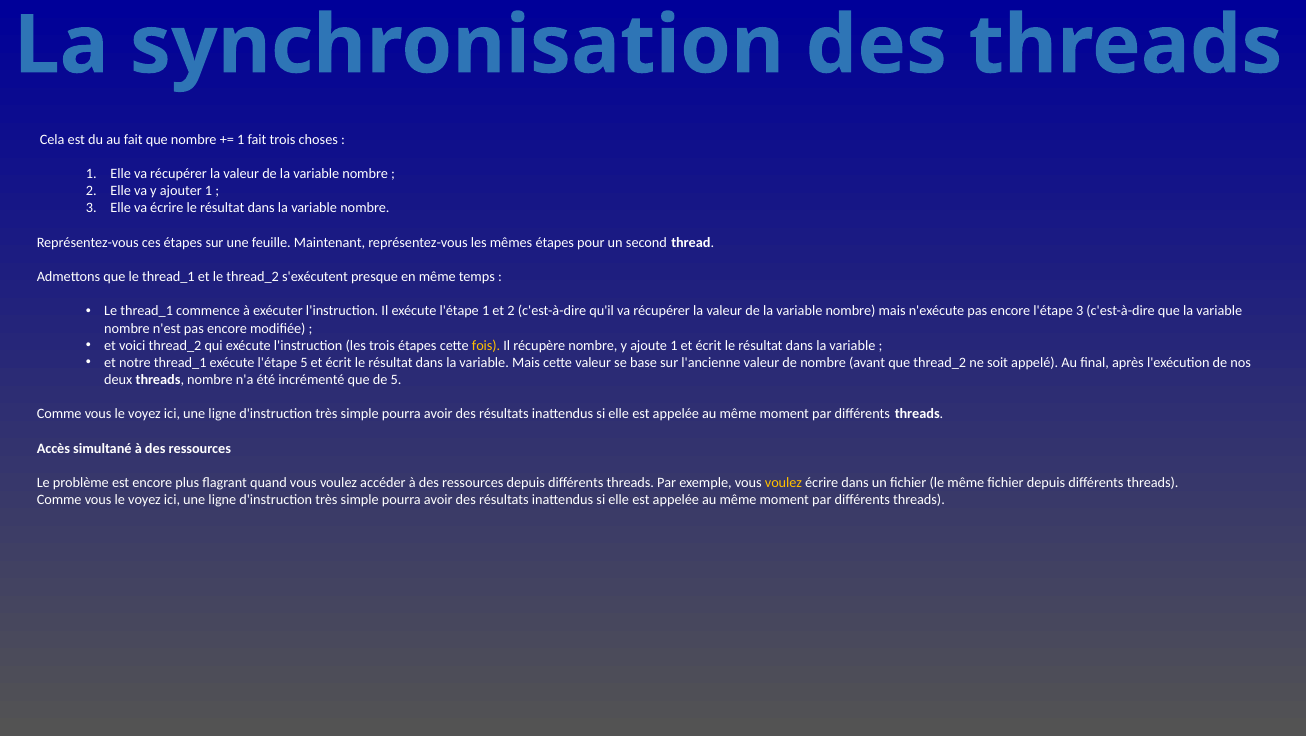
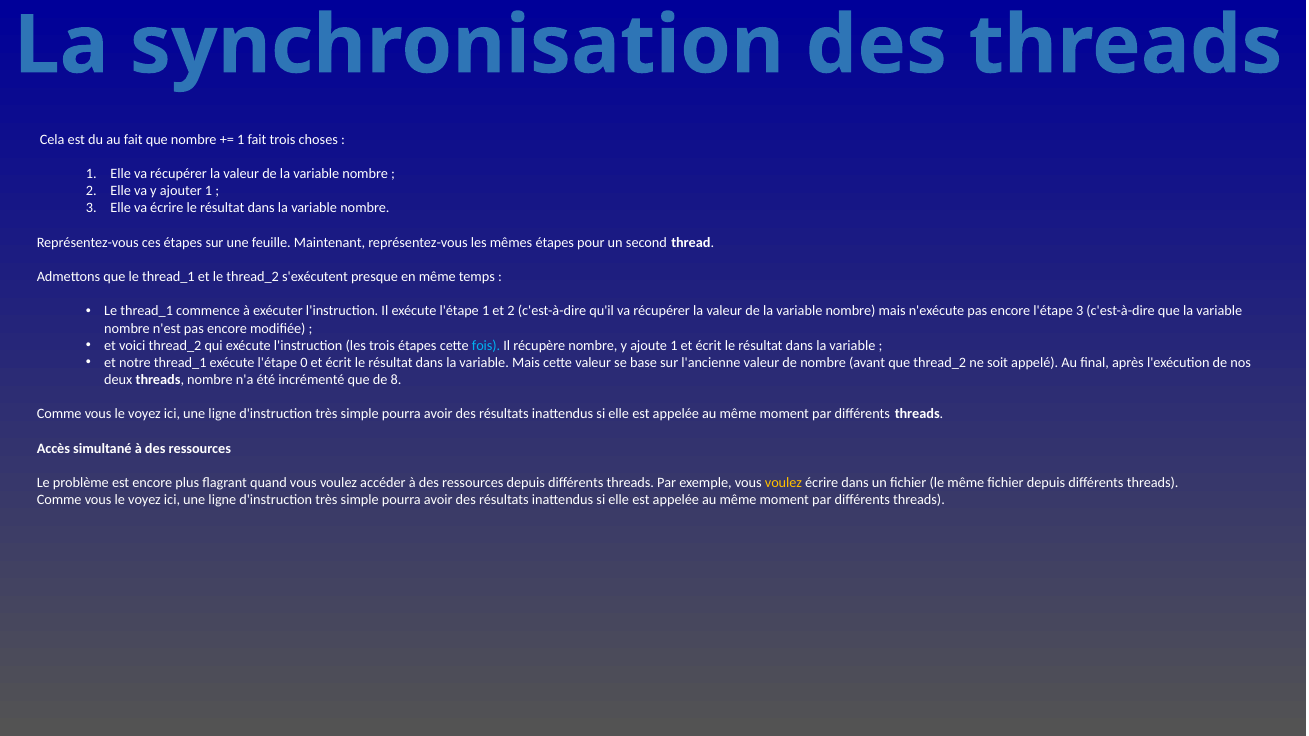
fois colour: yellow -> light blue (486, 346)
l'étape 5: 5 -> 0 (304, 363)
de 5: 5 -> 8 (396, 380)
